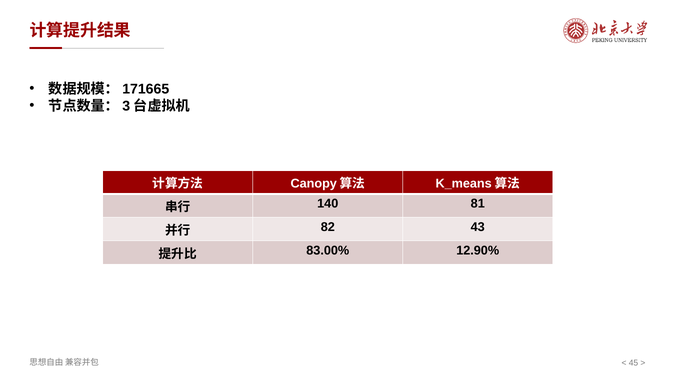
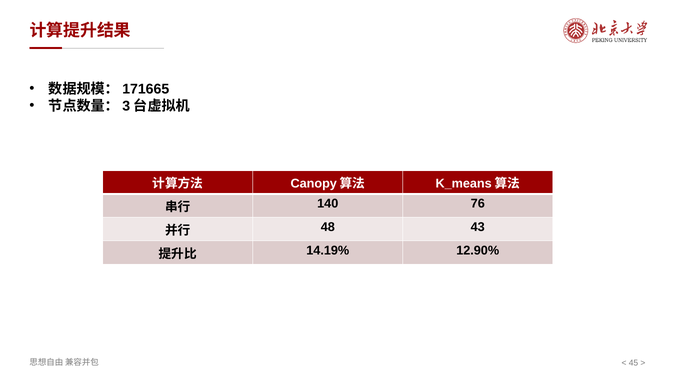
81: 81 -> 76 (478, 204)
82: 82 -> 48 (328, 227)
83.00%: 83.00% -> 14.19% (328, 250)
